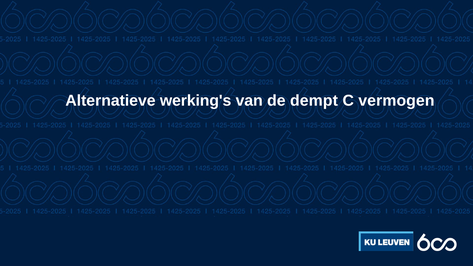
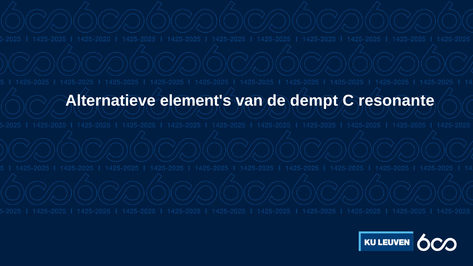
werking's: werking's -> element's (196, 101)
vermogen: vermogen -> resonante (396, 101)
